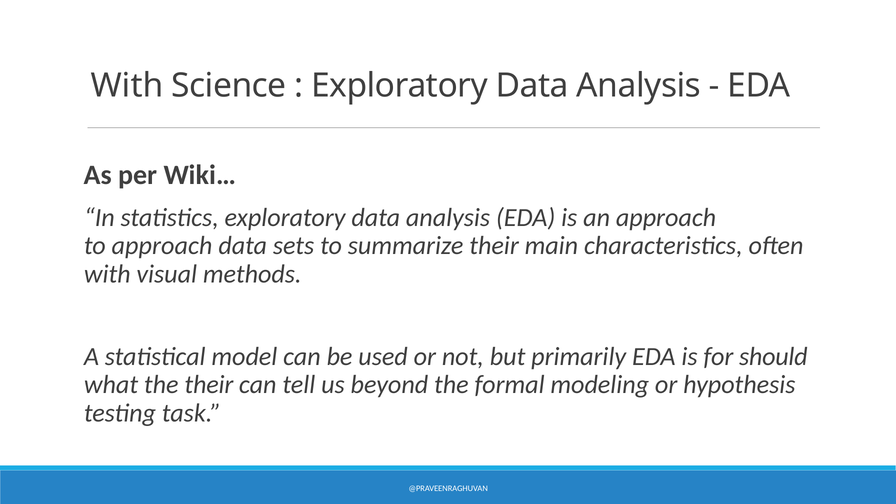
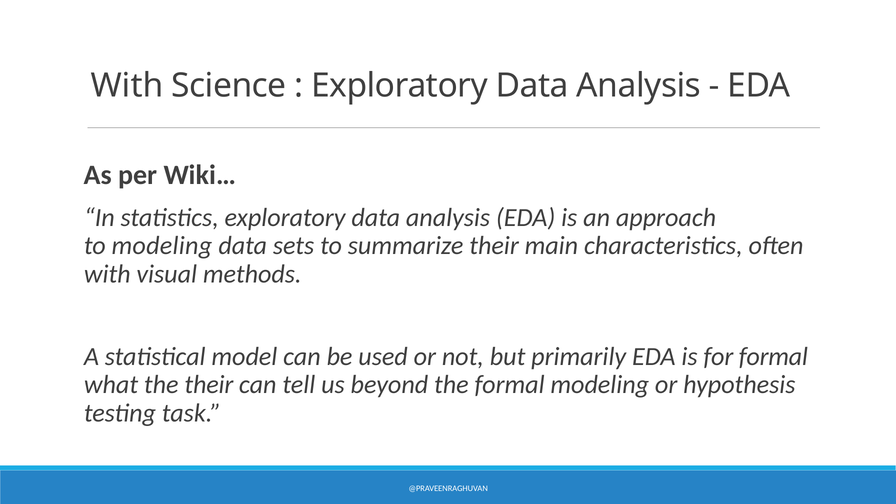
to approach: approach -> modeling (162, 246)
for should: should -> formal (773, 356)
